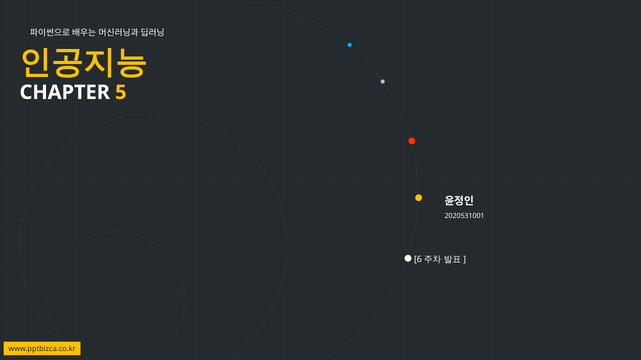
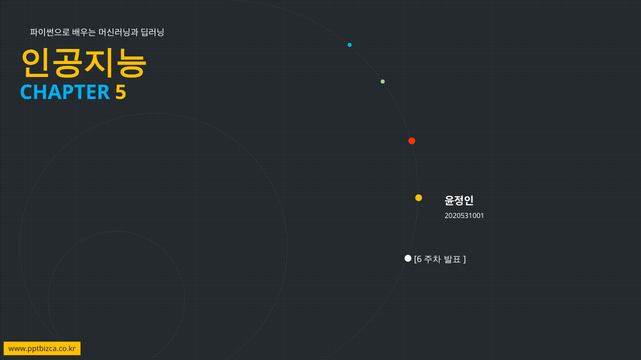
CHAPTER colour: white -> light blue (65, 92)
